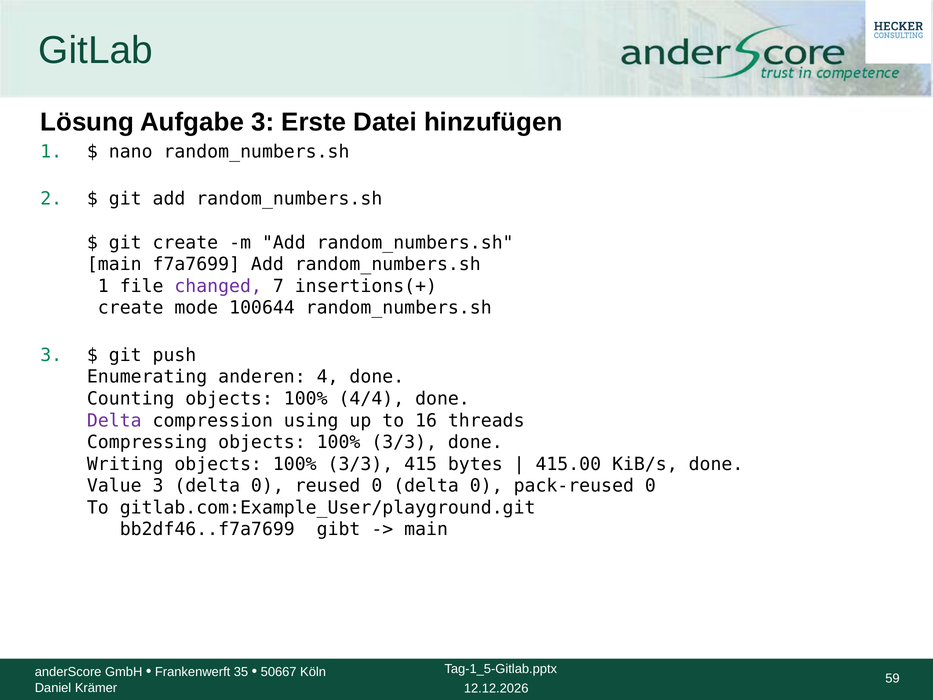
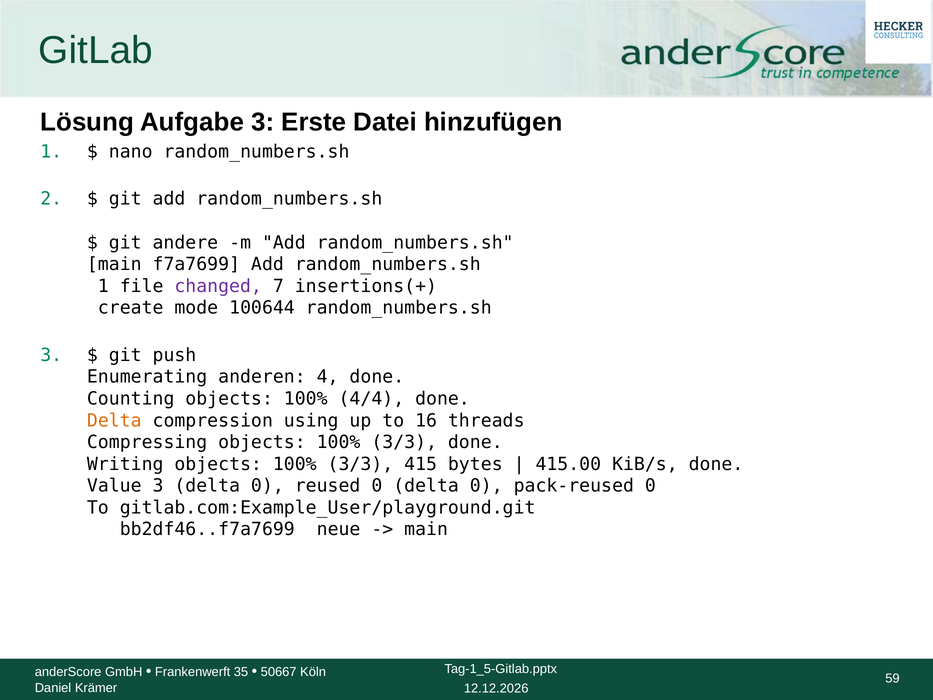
git create: create -> andere (185, 242)
Delta colour: purple -> orange (114, 420)
gibt: gibt -> neue (339, 529)
